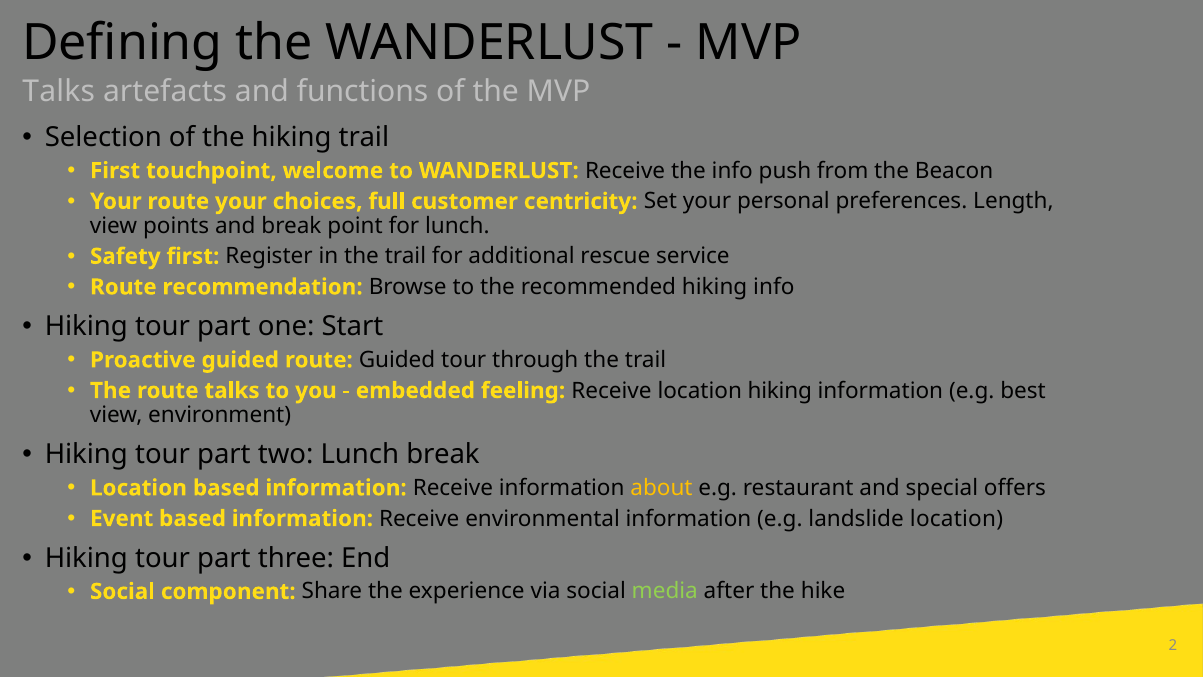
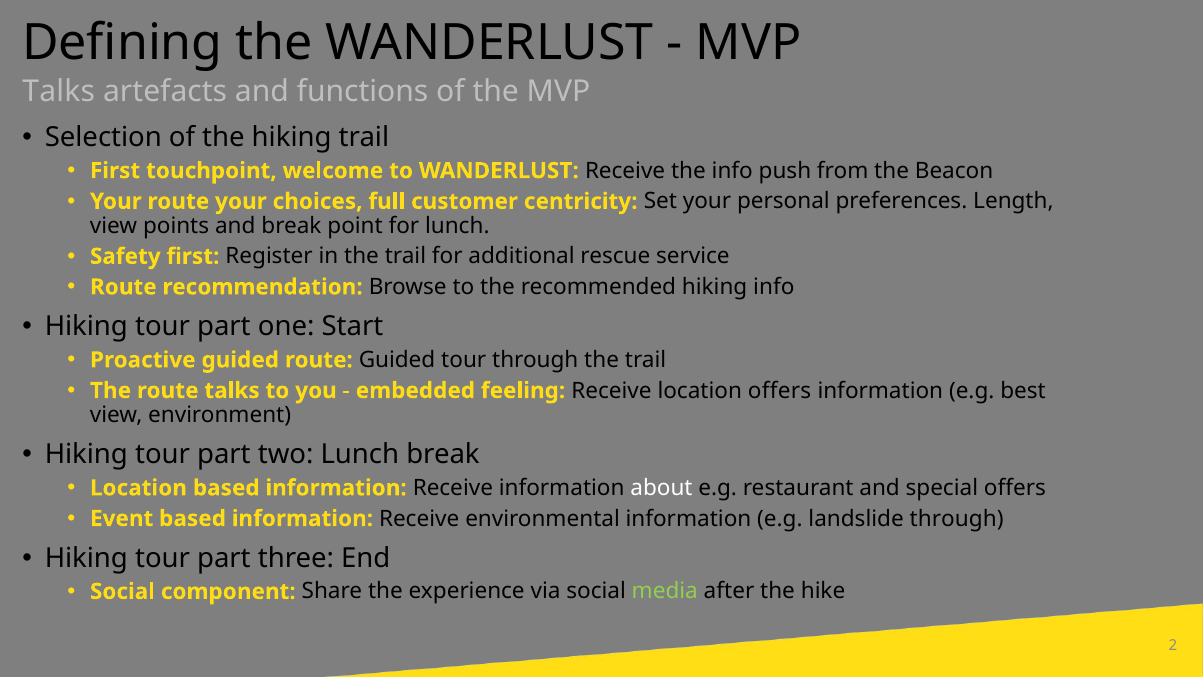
location hiking: hiking -> offers (780, 390)
about colour: yellow -> white (661, 488)
landslide location: location -> through (957, 518)
